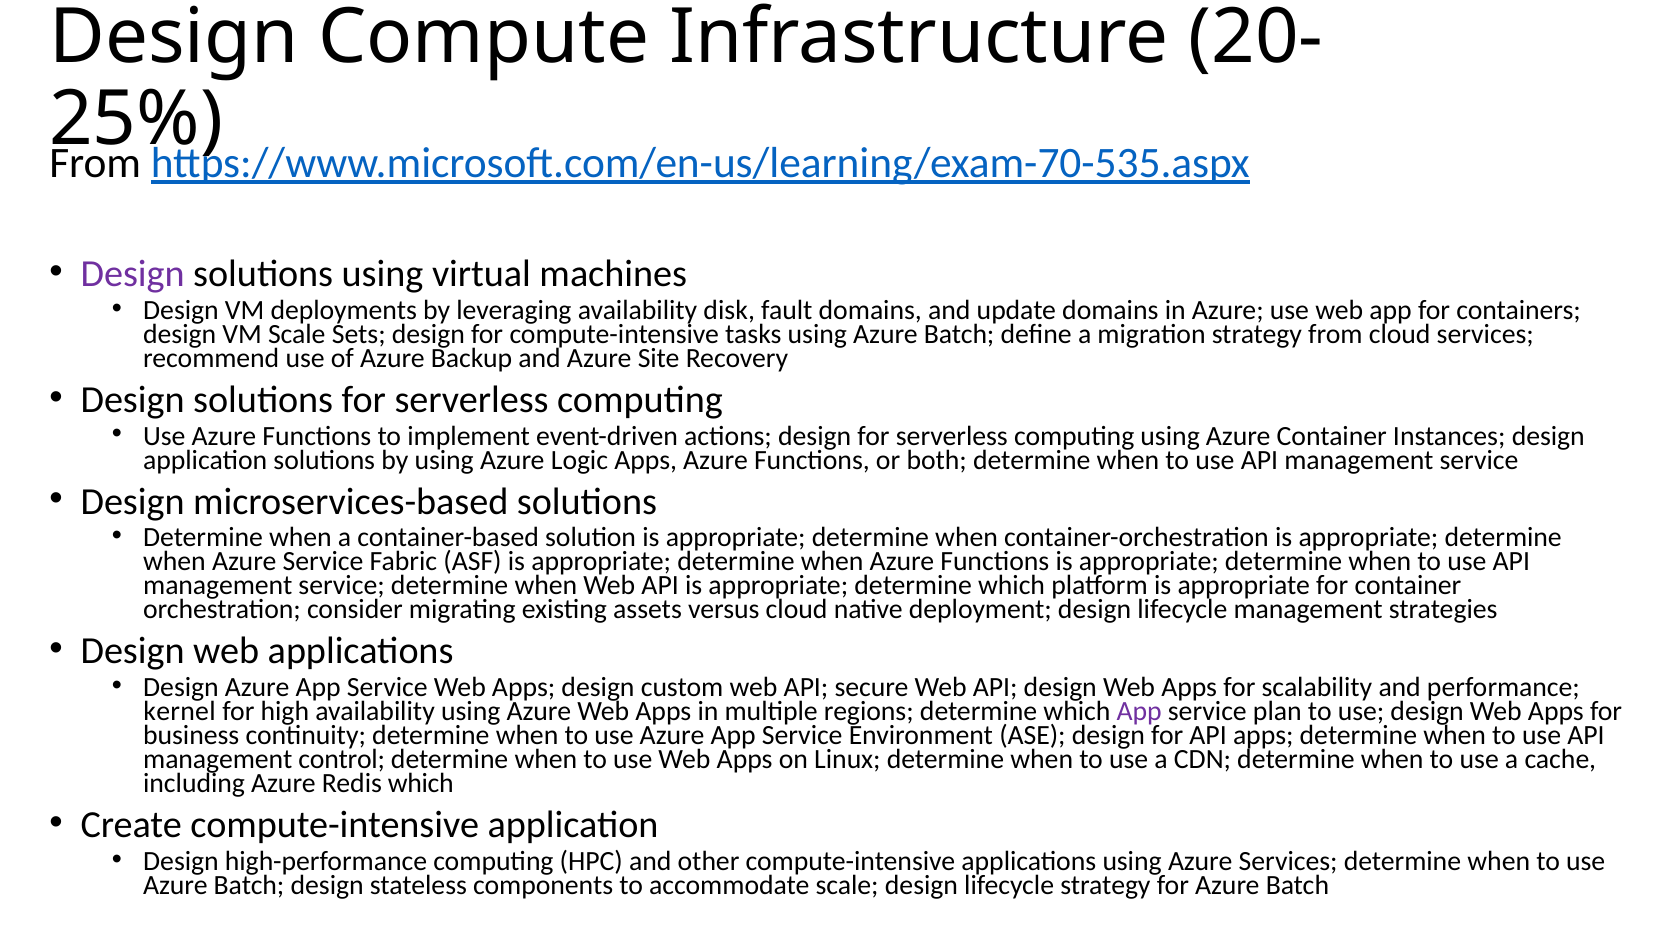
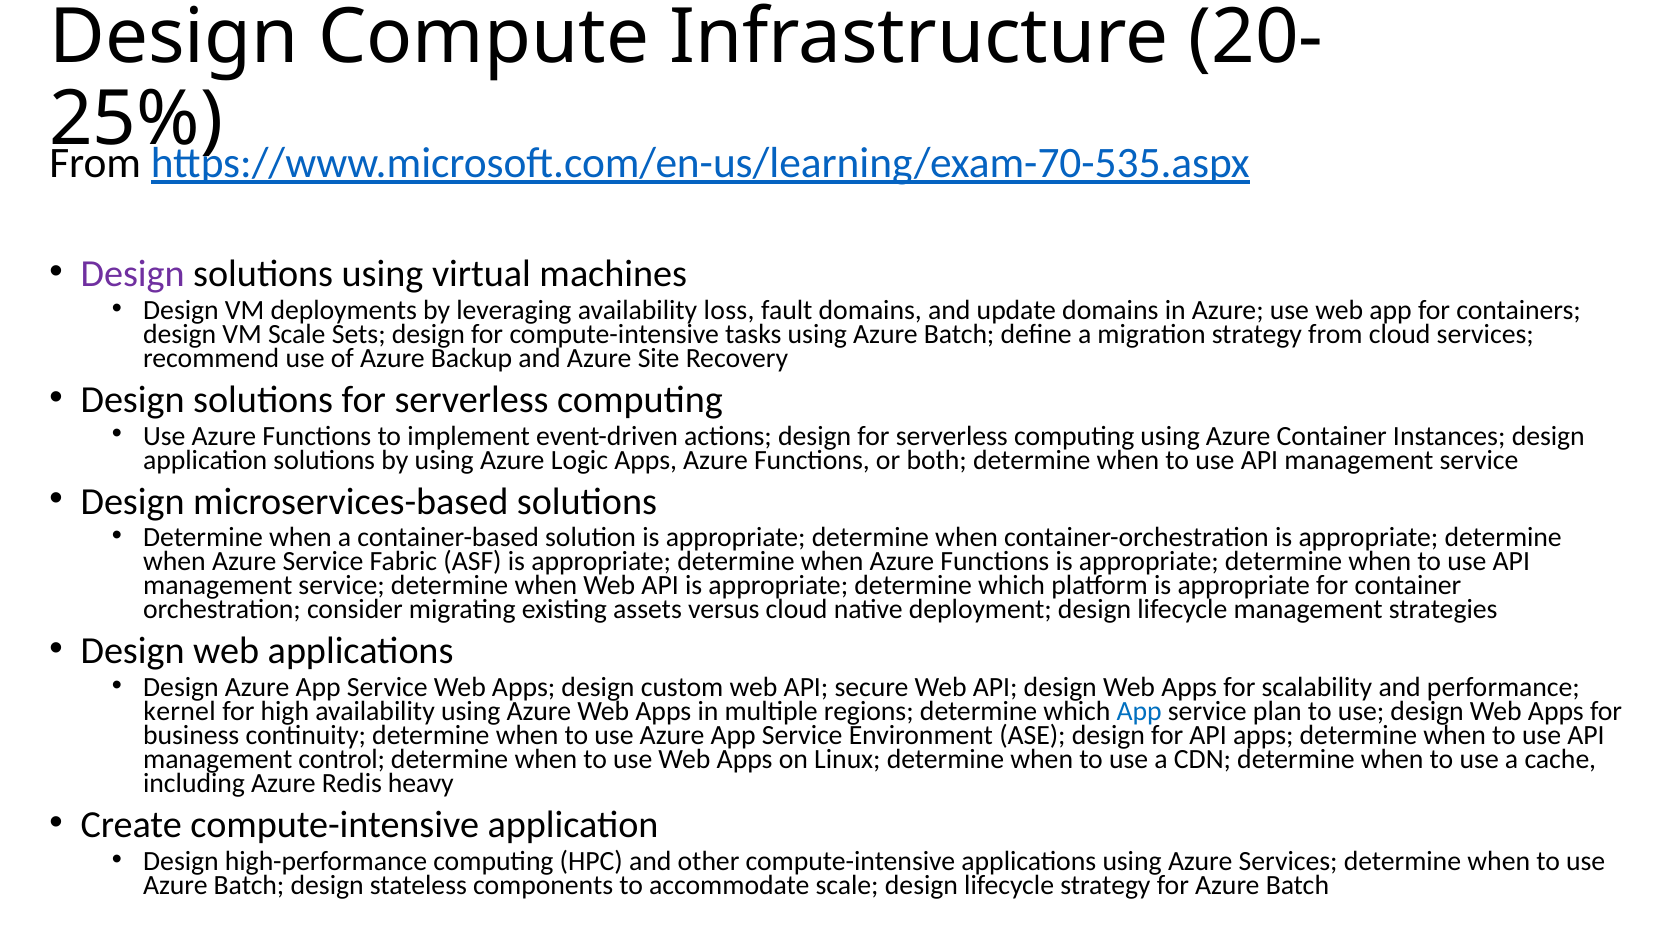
disk: disk -> loss (729, 310)
App colour: purple -> blue (1139, 711)
Redis which: which -> heavy (421, 783)
